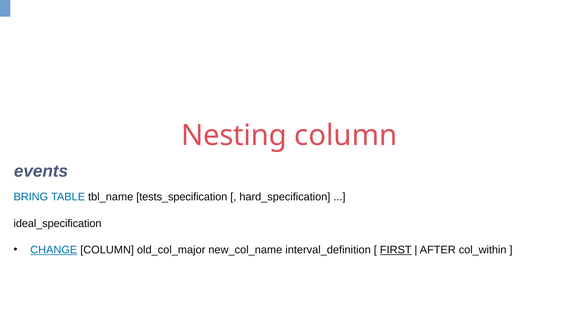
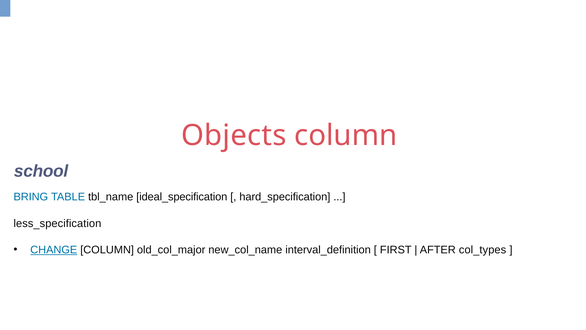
Nesting: Nesting -> Objects (234, 135)
events: events -> school (41, 171)
tests_specification: tests_specification -> ideal_specification (182, 197)
ideal_specification: ideal_specification -> less_specification (57, 223)
FIRST underline: present -> none (396, 249)
col_within: col_within -> col_types (483, 249)
